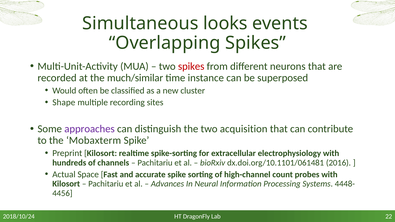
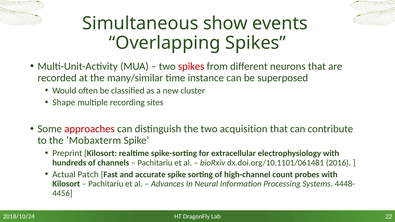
looks: looks -> show (225, 23)
much/similar: much/similar -> many/similar (135, 78)
approaches colour: purple -> red (90, 129)
Space: Space -> Patch (88, 174)
